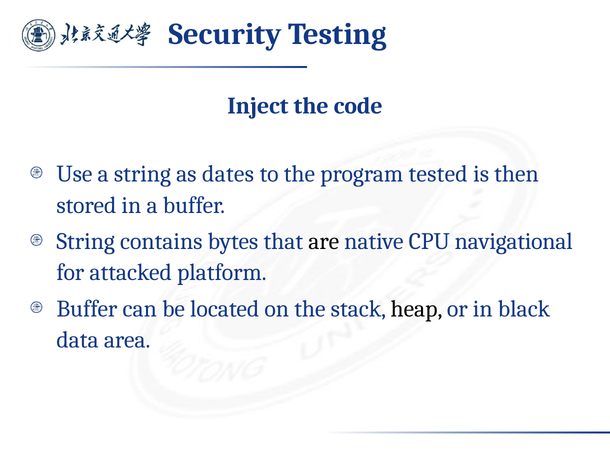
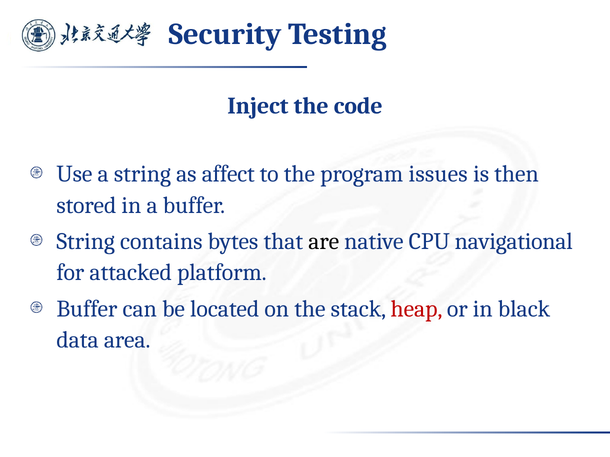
dates: dates -> affect (228, 174)
tested: tested -> issues (438, 174)
heap colour: black -> red (416, 309)
